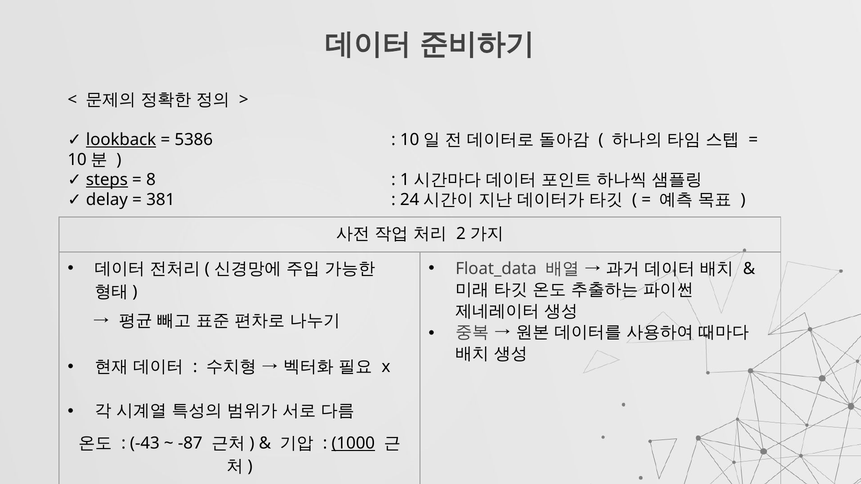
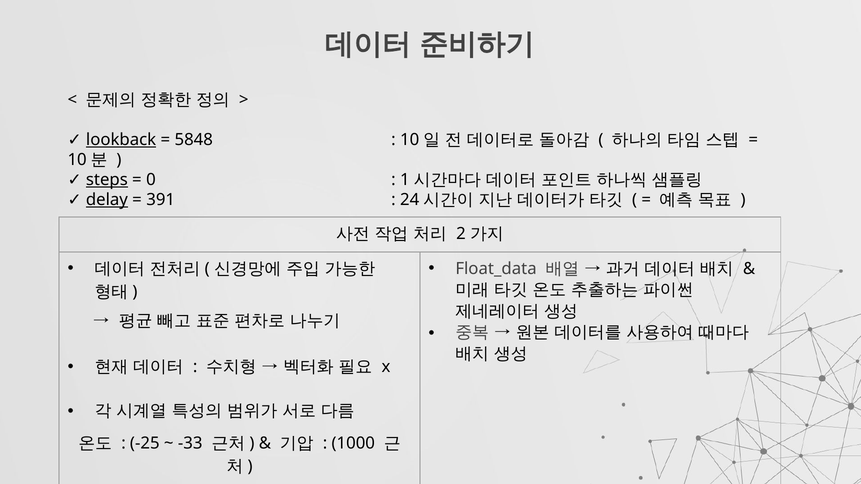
5386: 5386 -> 5848 (194, 140)
8: 8 -> 0 (151, 180)
delay underline: none -> present (107, 200)
381: 381 -> 391 (161, 200)
-43: -43 -> -25 (145, 444)
-87: -87 -> -33 (190, 444)
1000 underline: present -> none (353, 444)
